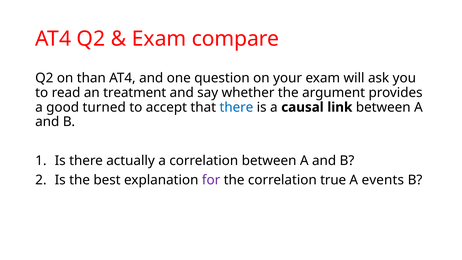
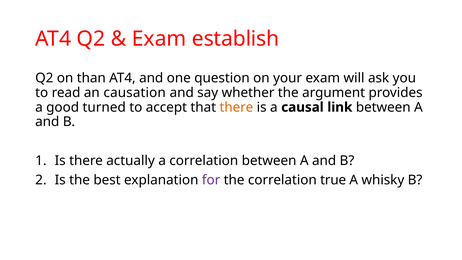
compare: compare -> establish (236, 39)
treatment: treatment -> causation (135, 93)
there colour: blue -> orange (236, 107)
events: events -> whisky (383, 180)
